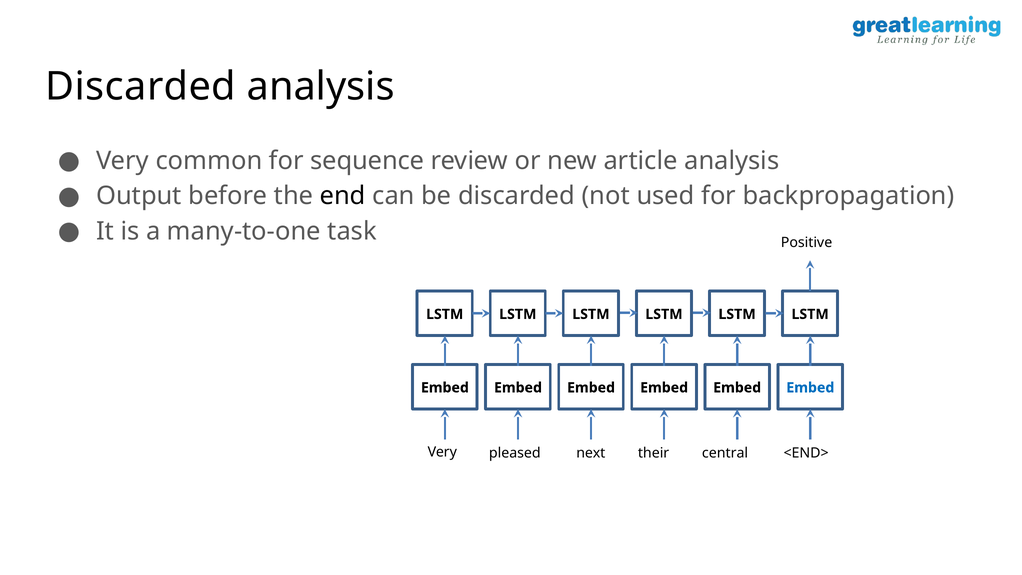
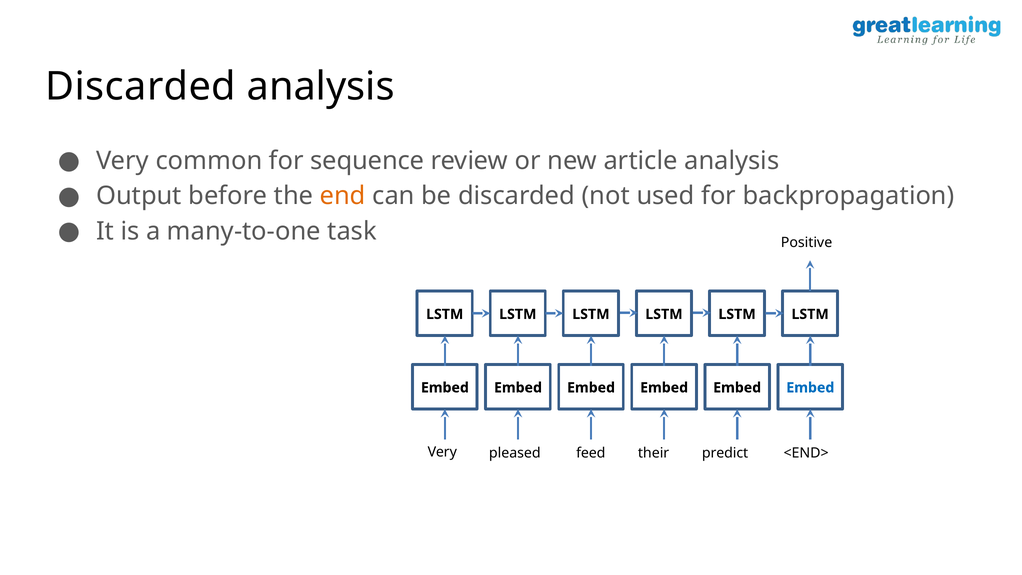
end colour: black -> orange (343, 196)
next: next -> feed (591, 453)
central: central -> predict (725, 453)
